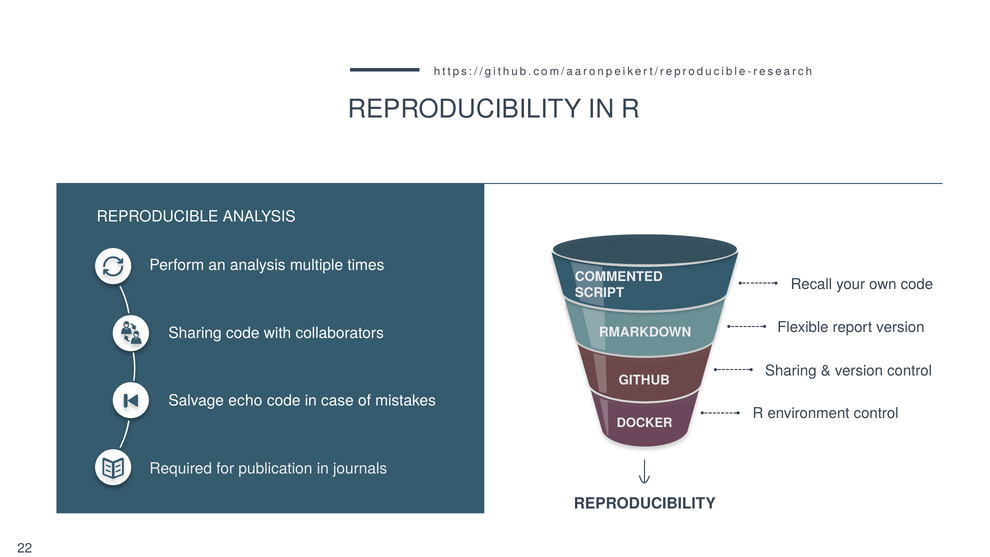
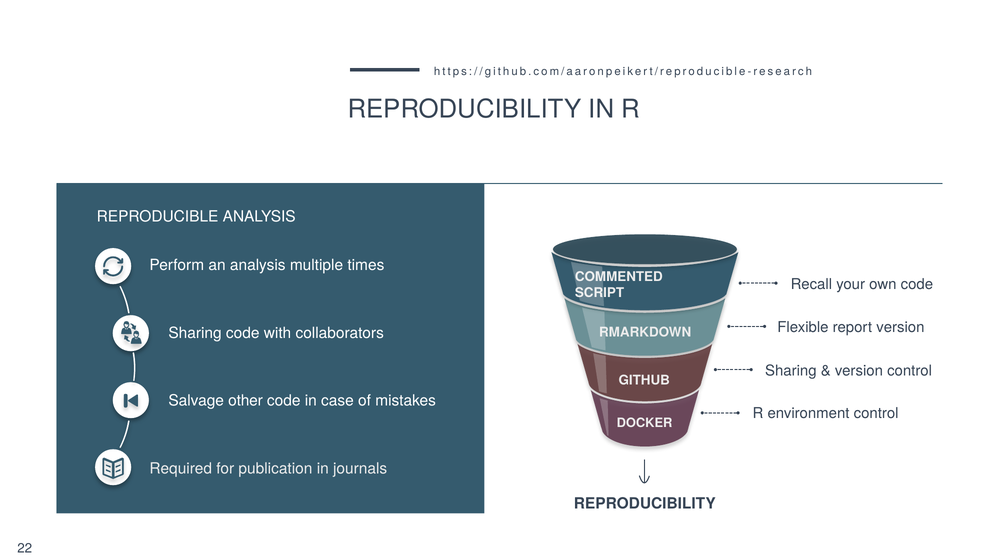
echo: echo -> other (246, 401)
